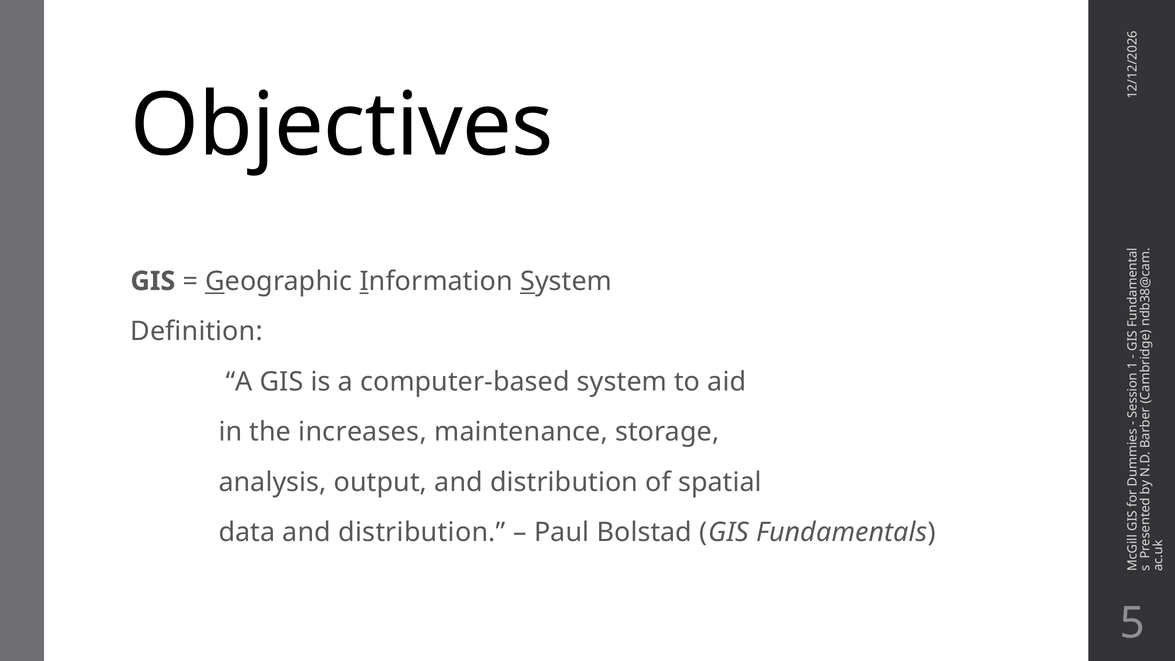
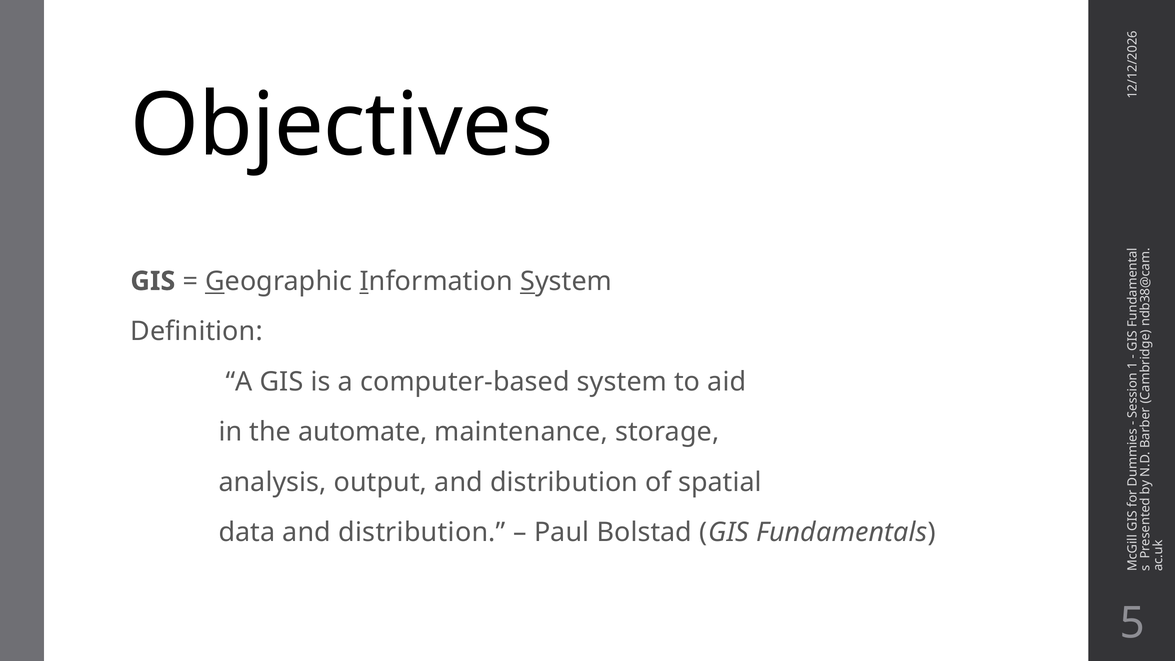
increases: increases -> automate (363, 432)
